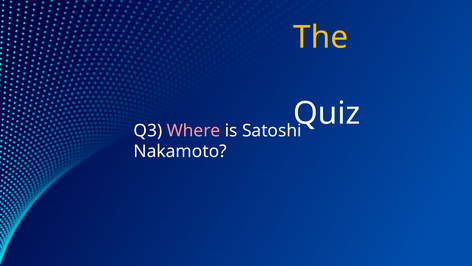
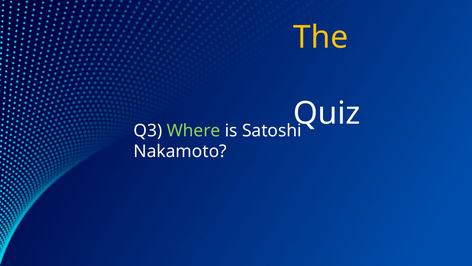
Where colour: pink -> light green (194, 130)
